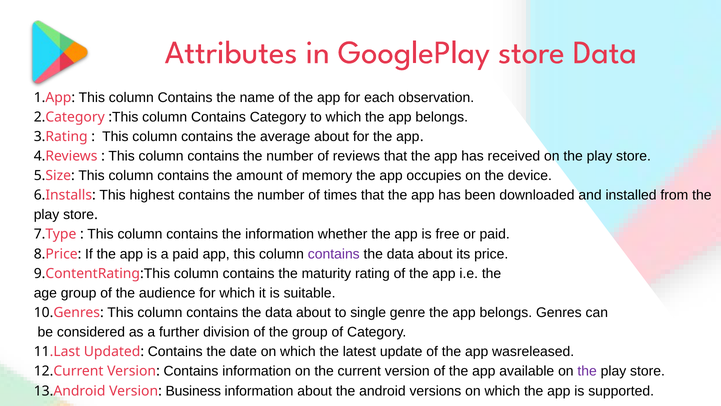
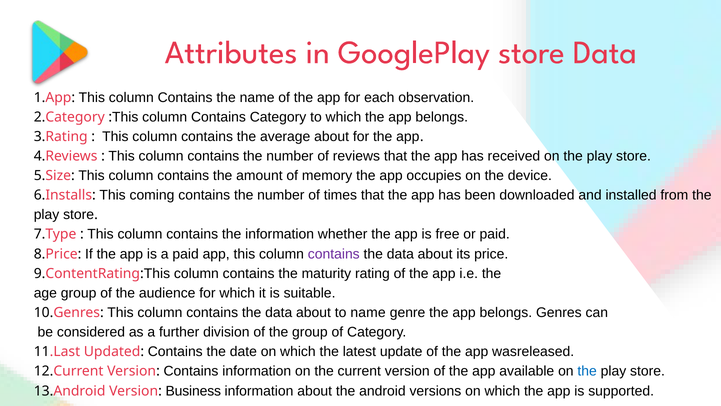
highest: highest -> coming (152, 195)
to single: single -> name (368, 312)
the colour: purple -> blue (587, 371)
